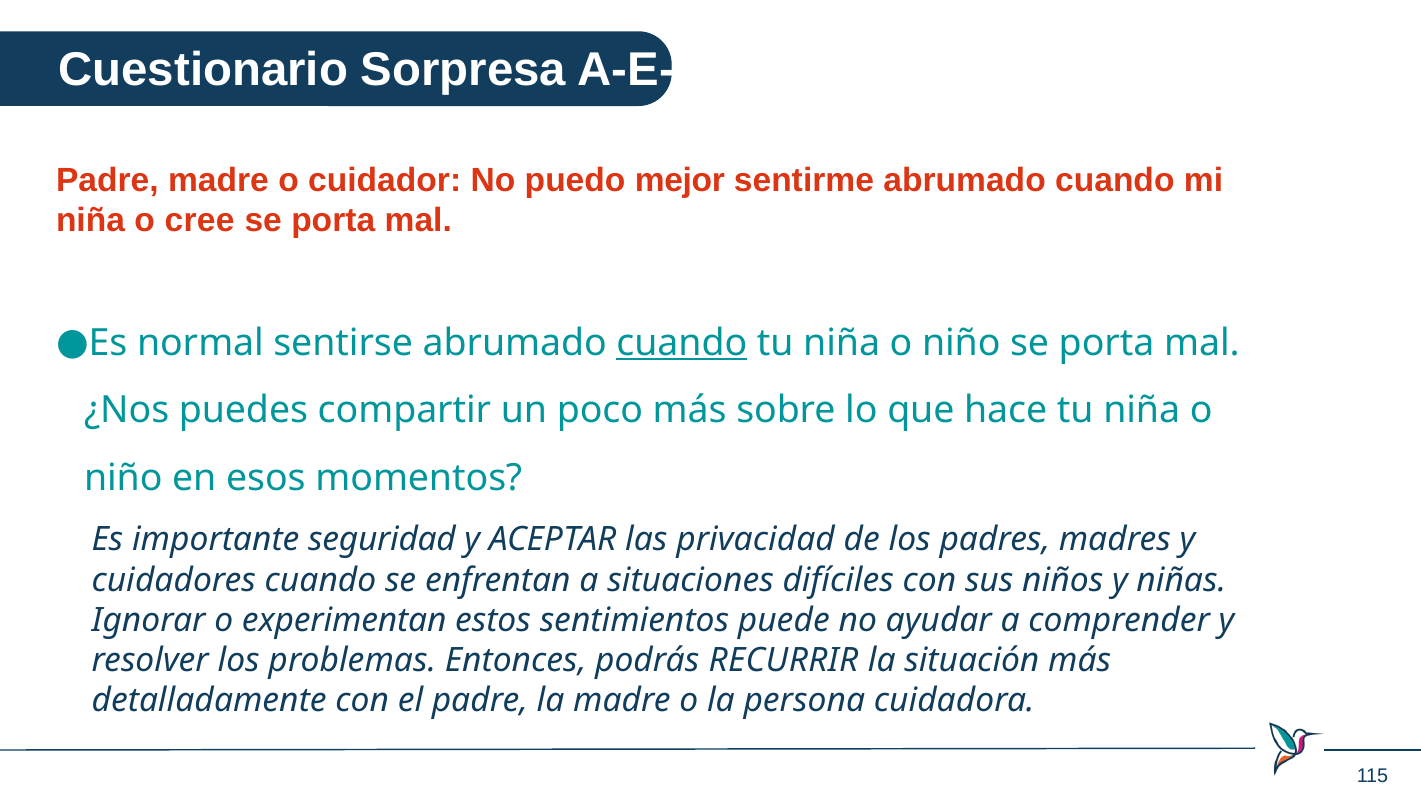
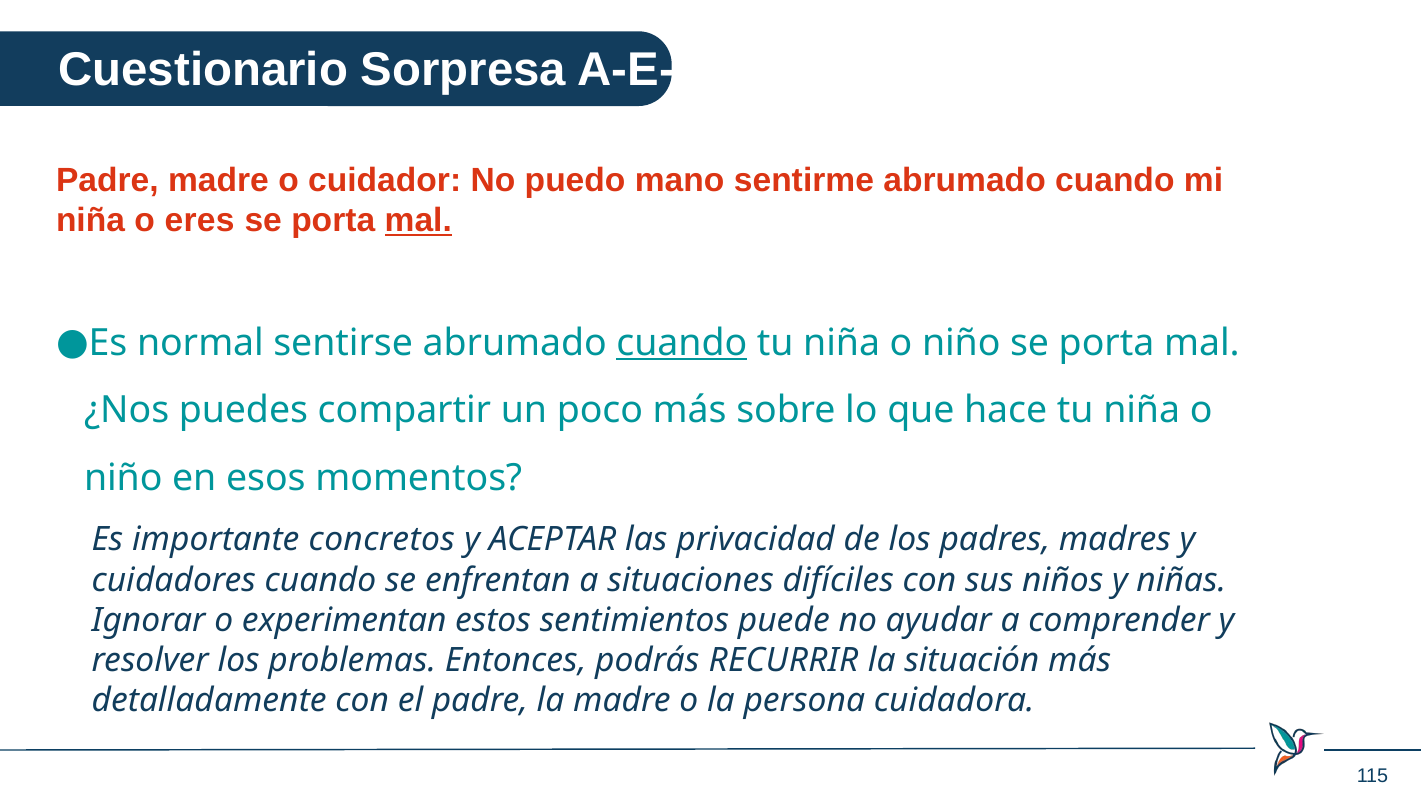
mejor: mejor -> mano (680, 181)
cree: cree -> eres (200, 221)
mal underline: none -> present (418, 221)
seguridad: seguridad -> concretos (382, 540)
